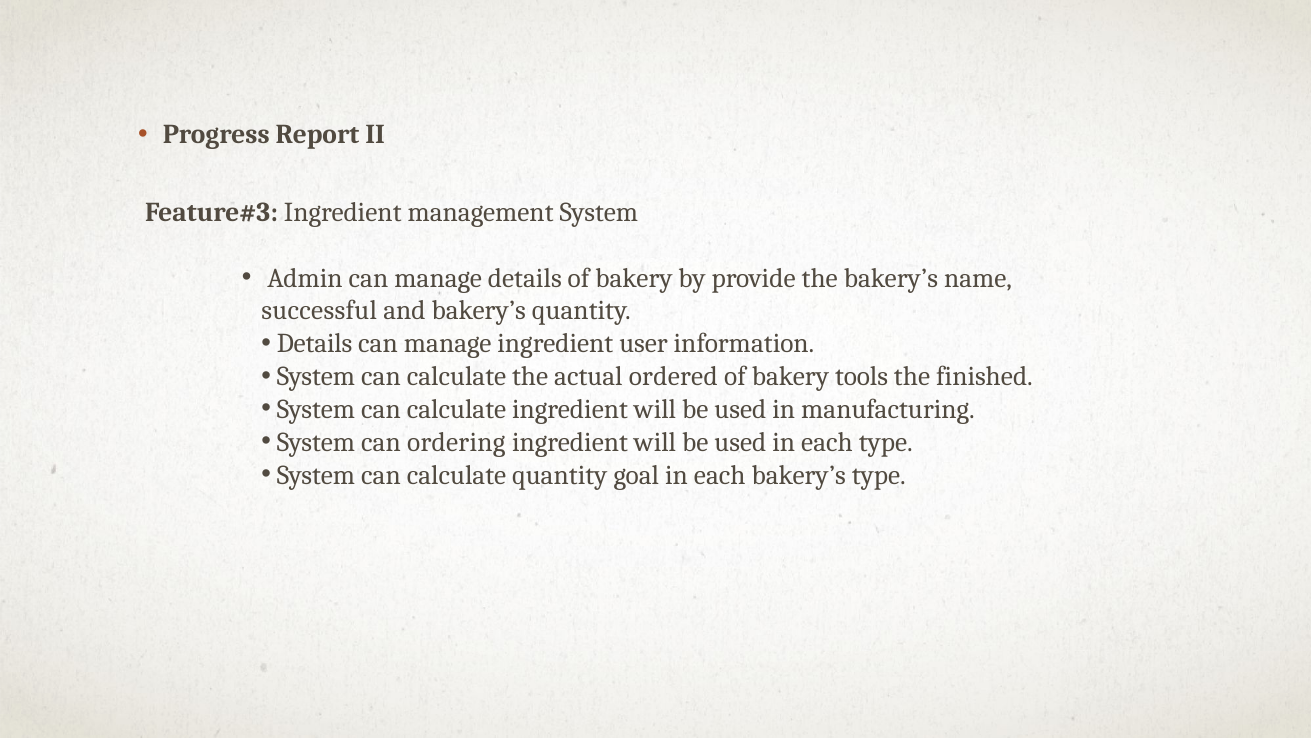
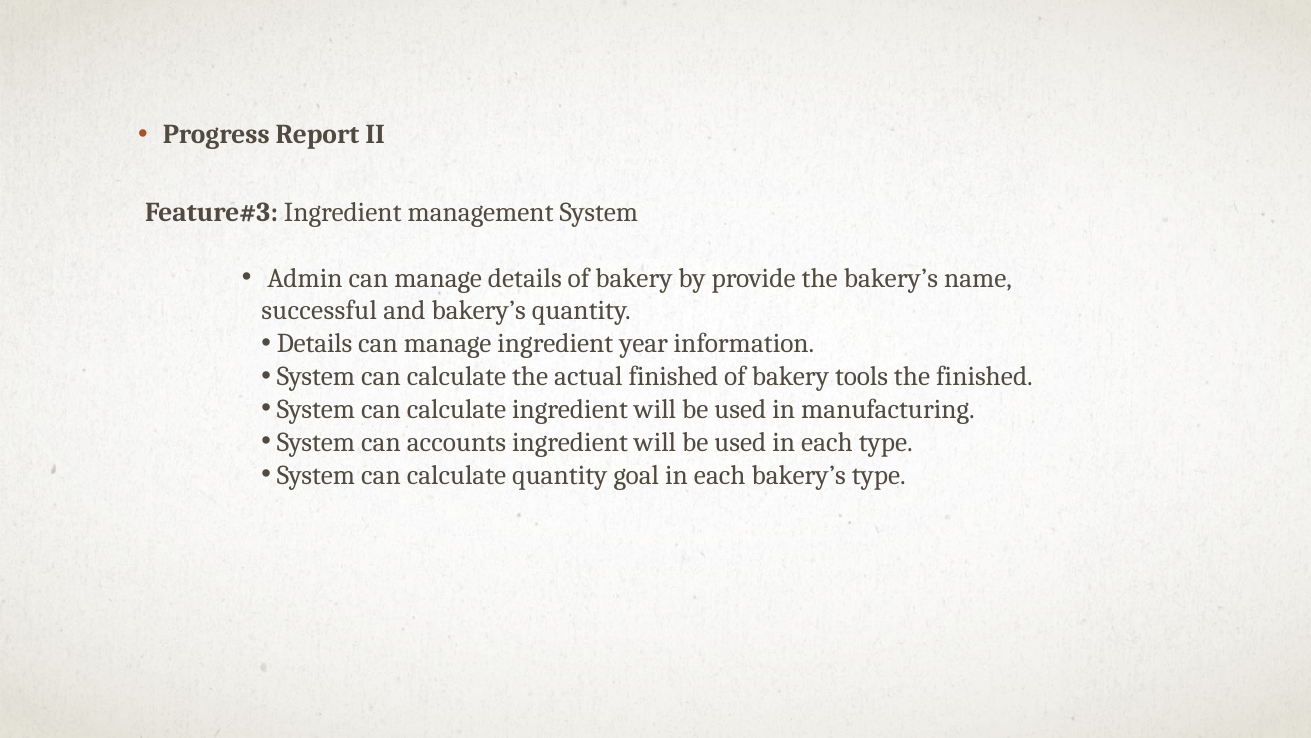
user: user -> year (644, 344)
actual ordered: ordered -> finished (674, 376)
ordering: ordering -> accounts (456, 442)
